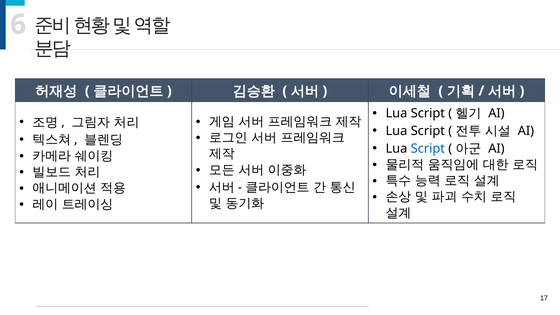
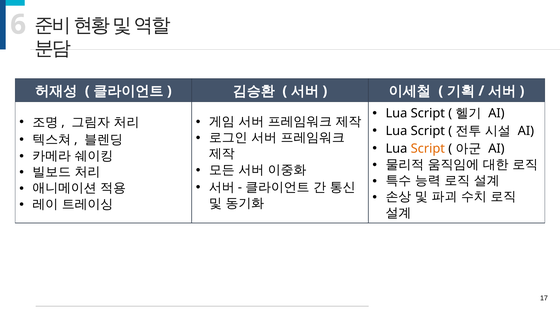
Script colour: blue -> orange (428, 148)
